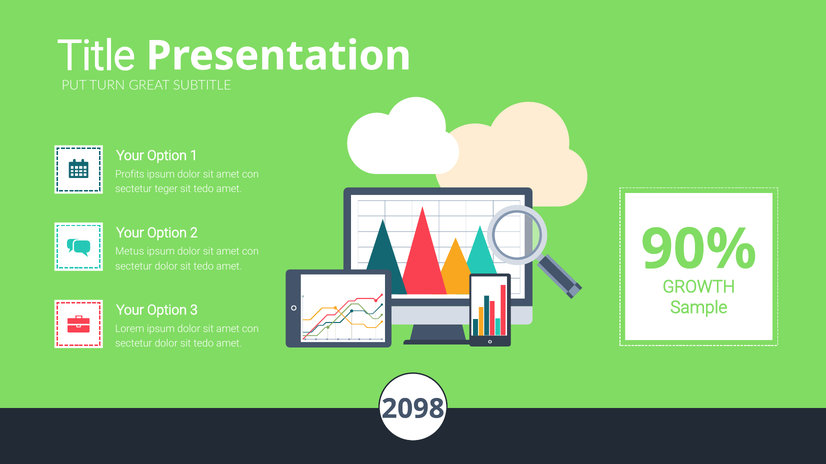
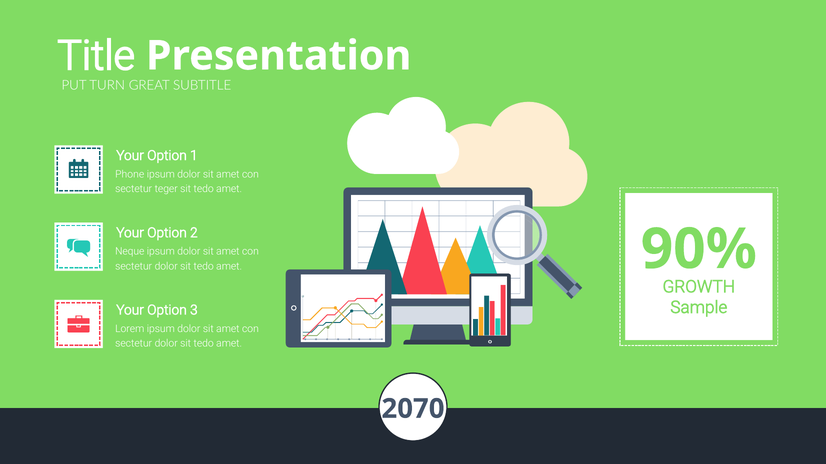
Profits: Profits -> Phone (130, 174)
Metus: Metus -> Neque (130, 252)
2098: 2098 -> 2070 (413, 409)
